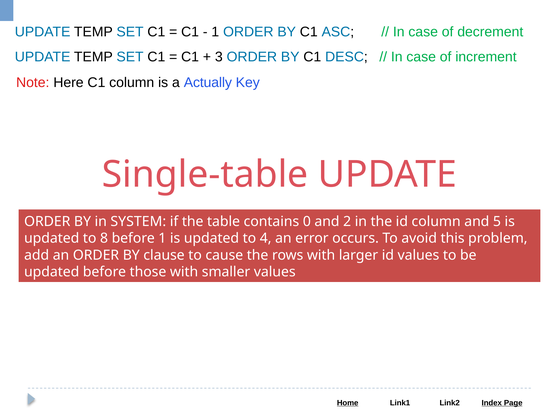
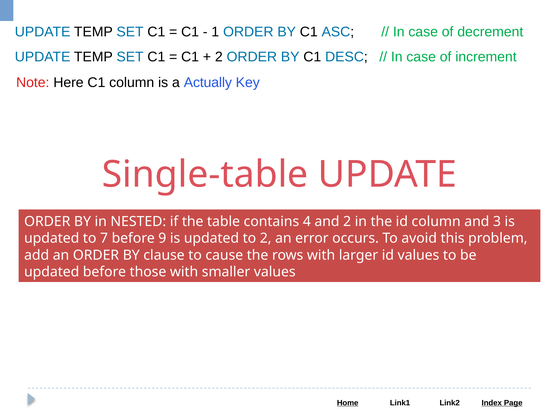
3: 3 -> 2 (219, 57)
SYSTEM: SYSTEM -> NESTED (138, 222)
0: 0 -> 4 (307, 222)
5: 5 -> 3 (497, 222)
8: 8 -> 7 (104, 238)
before 1: 1 -> 9 (162, 238)
to 4: 4 -> 2 (266, 238)
